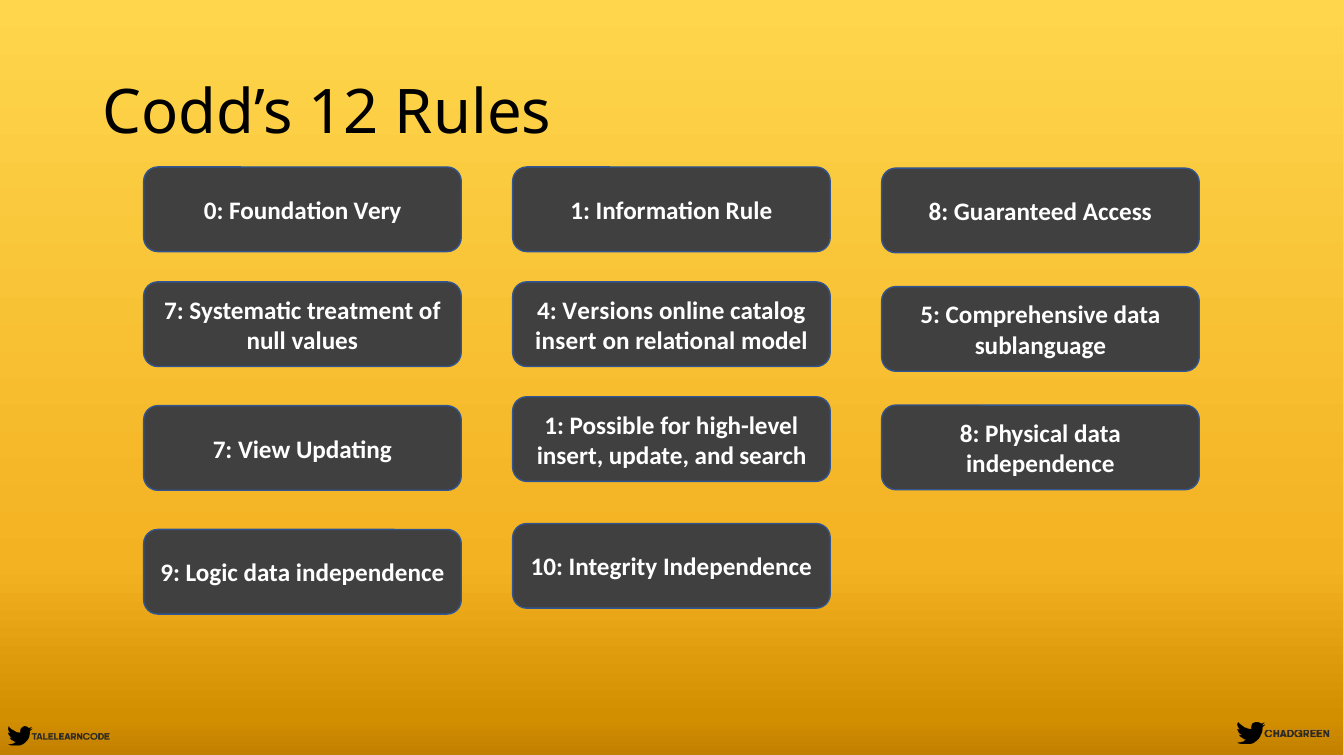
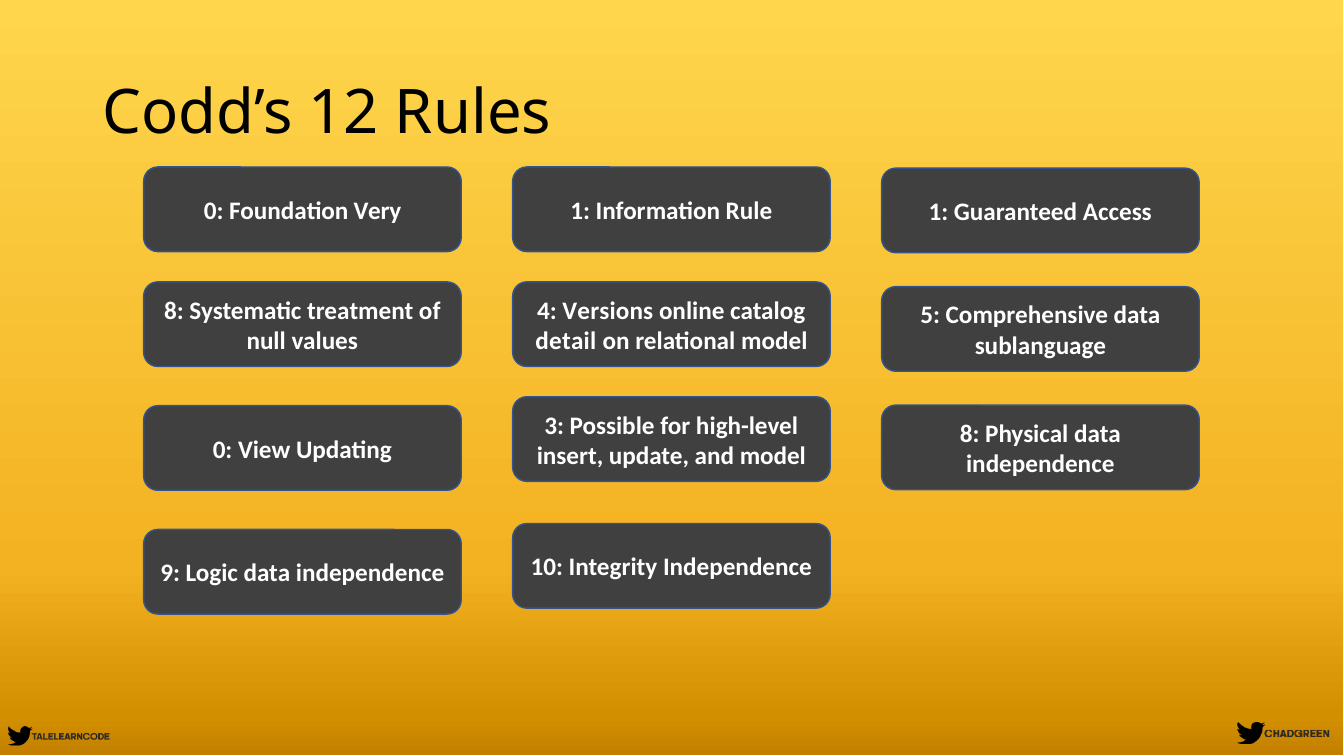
Rule 8: 8 -> 1 (938, 212)
7: 7 -> 8 (174, 311)
insert: insert -> detail (566, 341)
1: 1 -> 3 (554, 426)
7: 7 -> 0 (223, 450)
and search: search -> model (773, 456)
